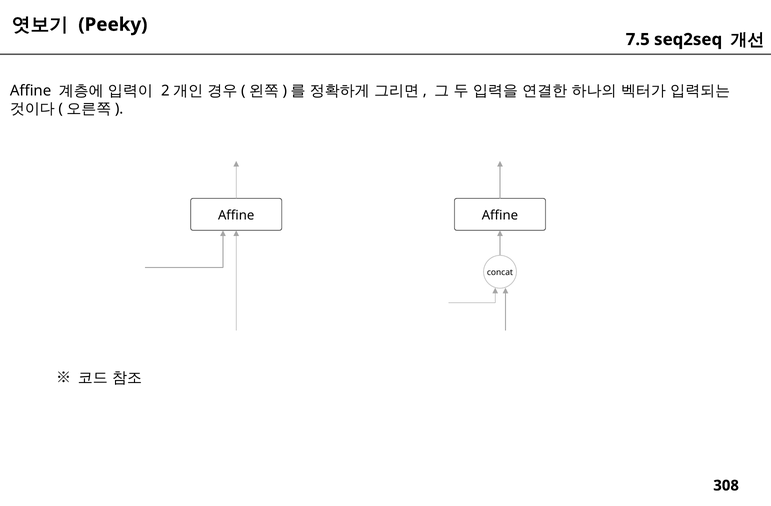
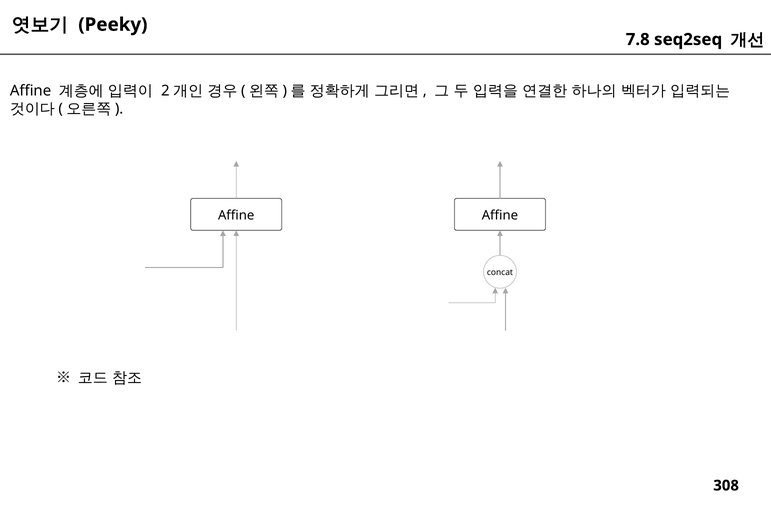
7.5: 7.5 -> 7.8 (638, 40)
